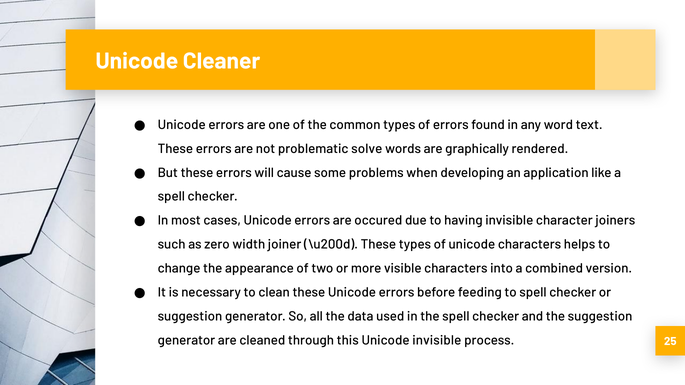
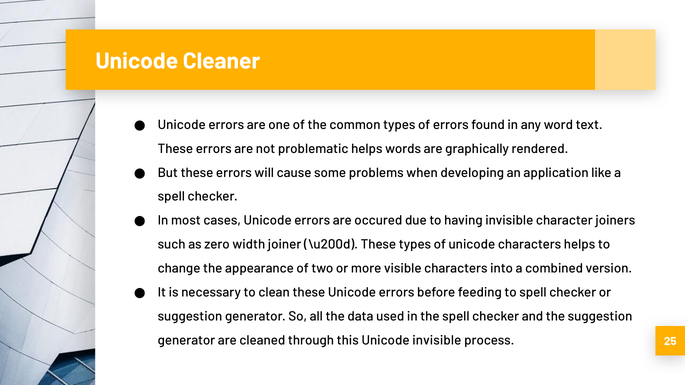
problematic solve: solve -> helps (367, 149)
